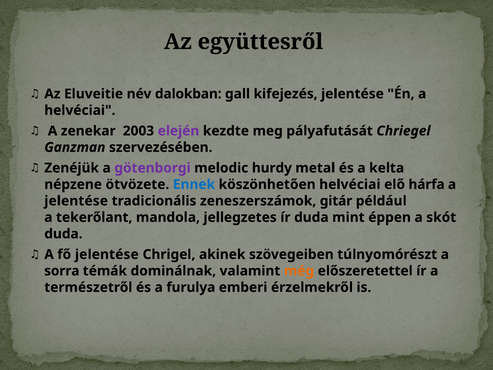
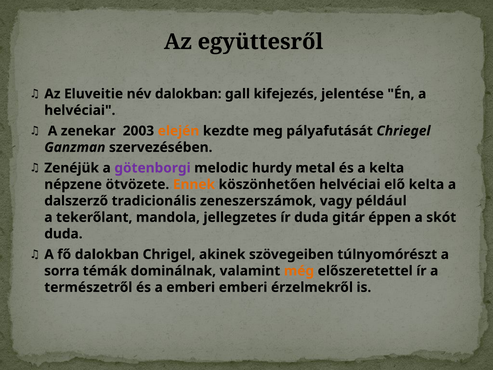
elején colour: purple -> orange (178, 131)
Ennek colour: blue -> orange (194, 184)
elő hárfa: hárfa -> kelta (426, 184)
jelentése: jelentése -> dalszerző (76, 201)
gitár: gitár -> vagy (336, 201)
mint: mint -> gitár (348, 217)
fő jelentése: jelentése -> dalokban (107, 254)
a furulya: furulya -> emberi (191, 287)
